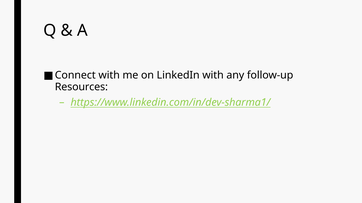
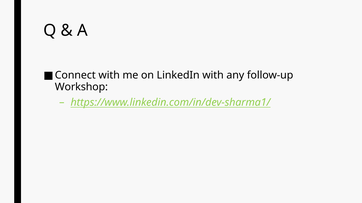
Resources: Resources -> Workshop (81, 87)
